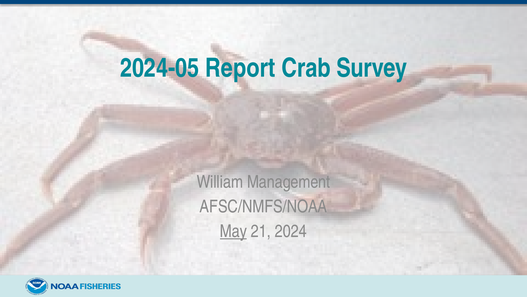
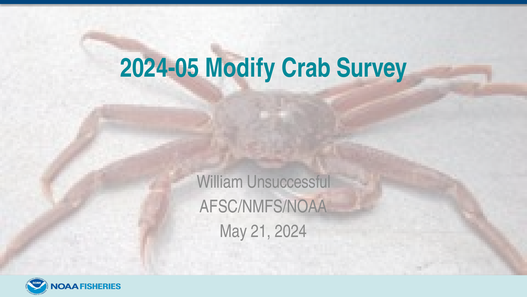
Report: Report -> Modify (240, 68)
Management: Management -> Unsuccessful (289, 182)
May underline: present -> none (233, 231)
